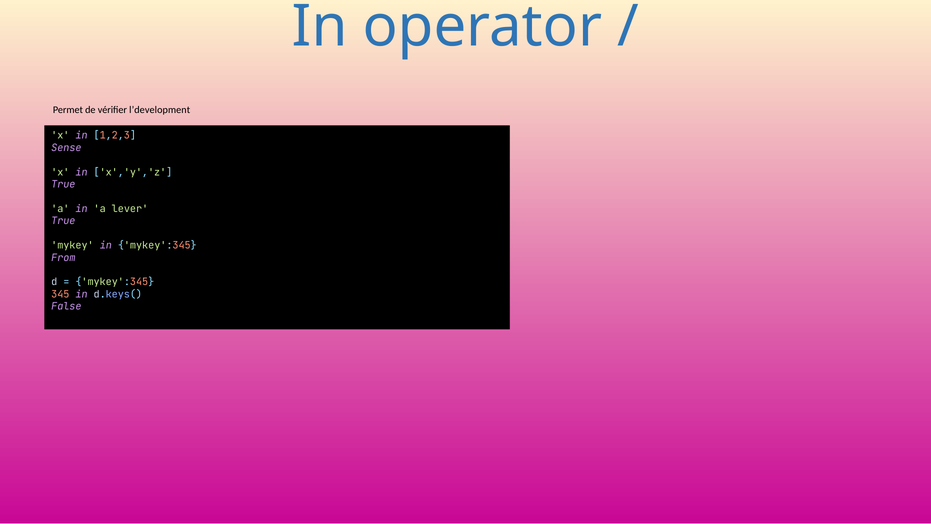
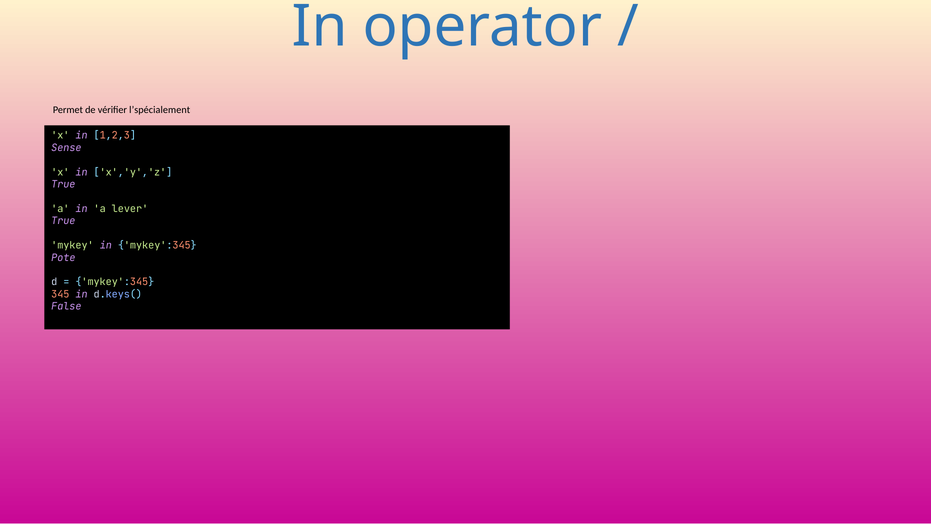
l’development: l’development -> l’spécialement (160, 110)
From: From -> Pote (63, 258)
